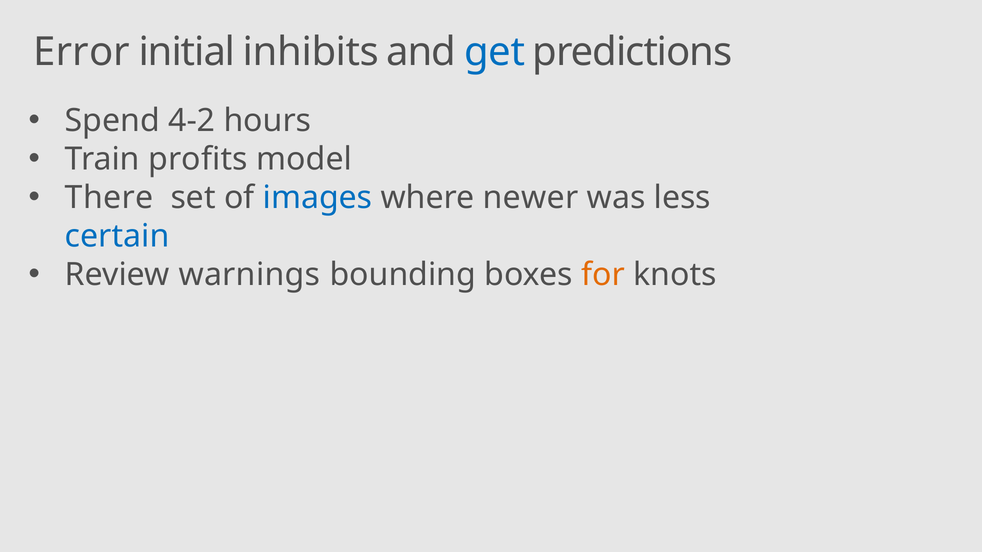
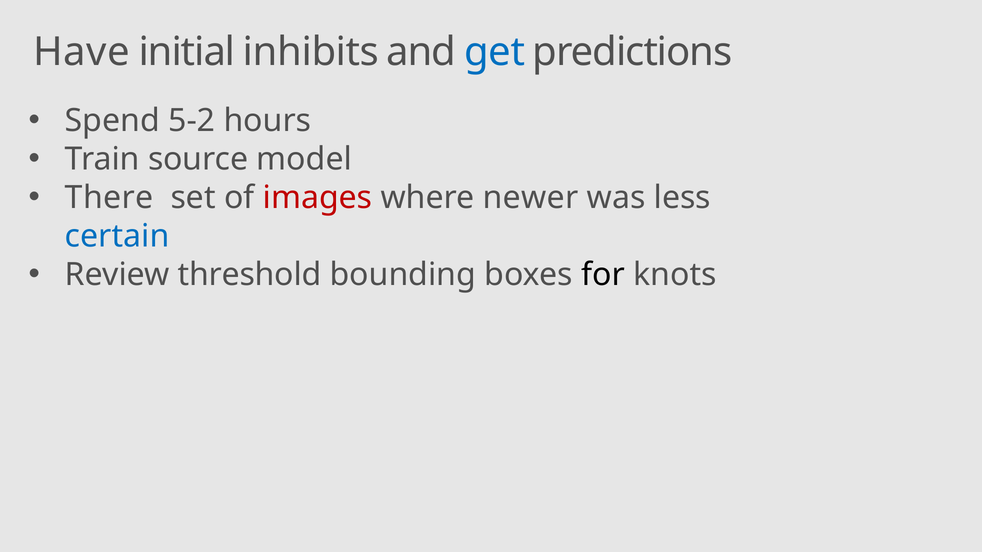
Error: Error -> Have (81, 52)
4-2: 4-2 -> 5-2 (192, 121)
profits: profits -> source (198, 159)
images colour: blue -> red (318, 198)
warnings: warnings -> threshold (250, 275)
for colour: orange -> black (603, 275)
